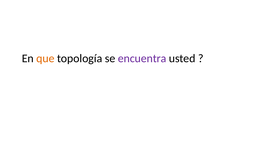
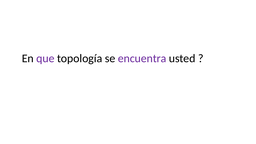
que colour: orange -> purple (45, 58)
